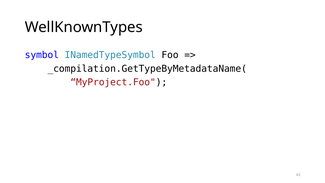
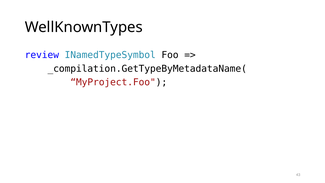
symbol: symbol -> review (42, 55)
